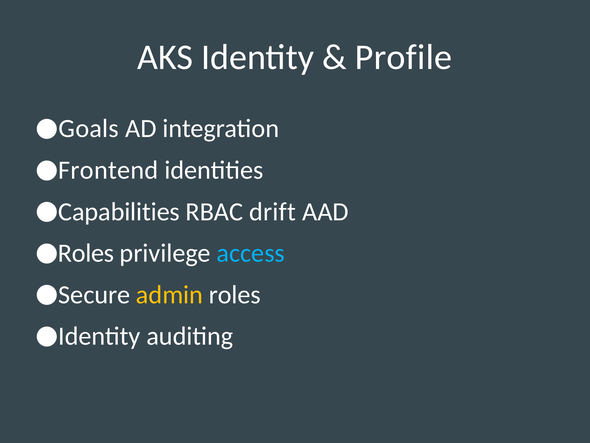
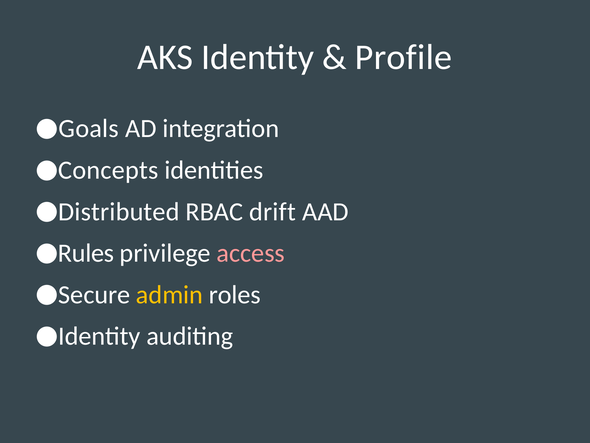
Frontend: Frontend -> Concepts (108, 170)
Capabilities: Capabilities -> Distributed (119, 211)
Roles: Roles -> Rules (86, 253)
access colour: light blue -> pink (251, 253)
